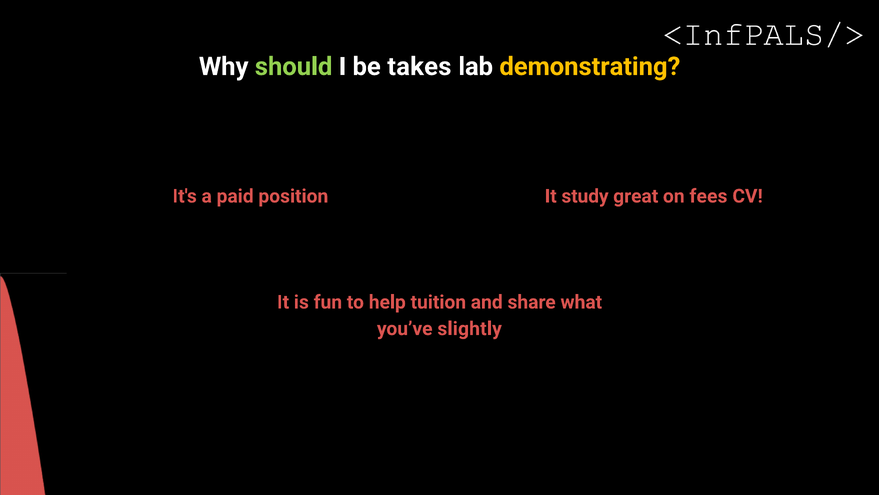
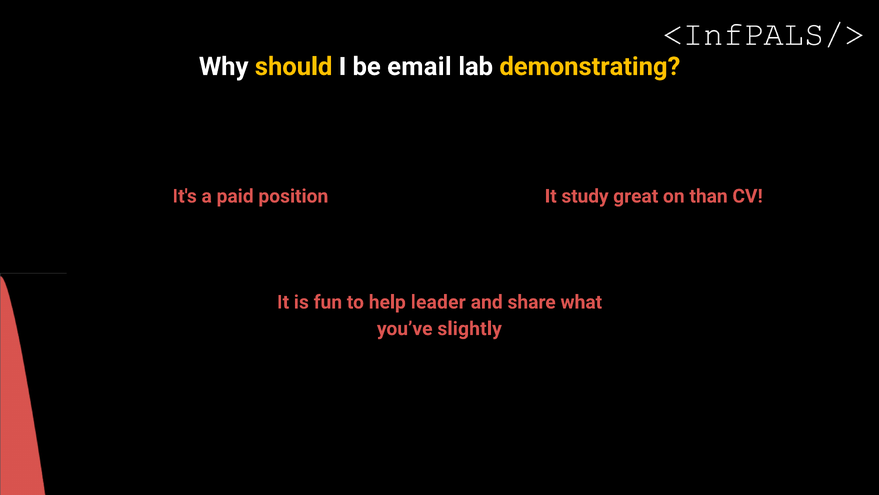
should colour: light green -> yellow (294, 66)
takes: takes -> email (419, 66)
fees: fees -> than (709, 196)
tuition: tuition -> leader (438, 302)
